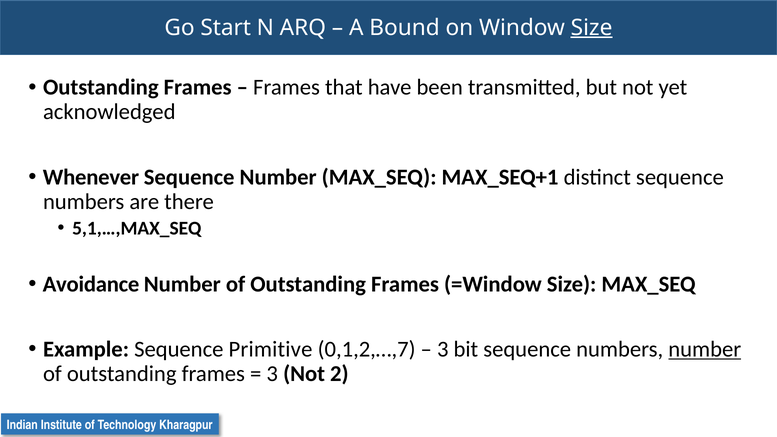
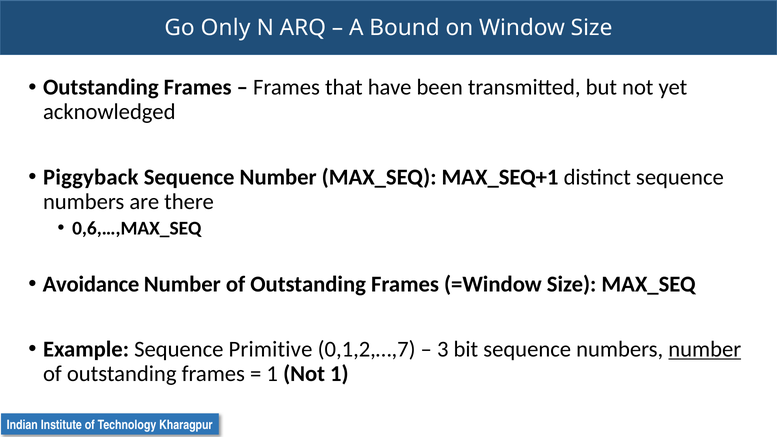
Start: Start -> Only (226, 28)
Size underline: present -> none (592, 28)
Whenever: Whenever -> Piggyback (91, 177)
5,1,…,MAX_SEQ: 5,1,…,MAX_SEQ -> 0,6,…,MAX_SEQ (137, 228)
3: 3 -> 1 (272, 374)
Not 2: 2 -> 1 (339, 374)
